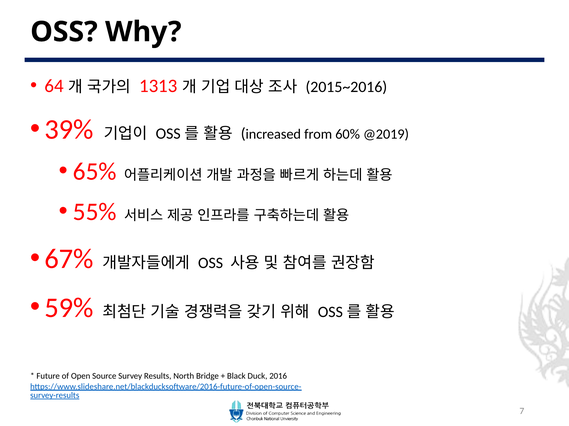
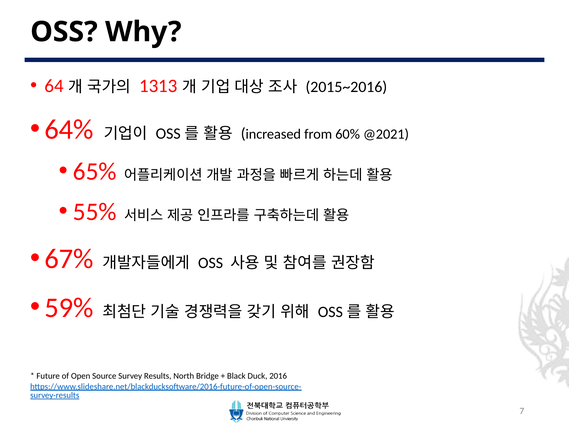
39%: 39% -> 64% (69, 130)
@2019: @2019 -> @2021 (386, 134)
